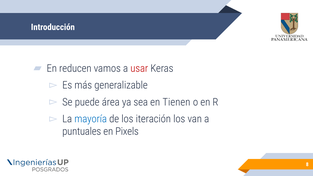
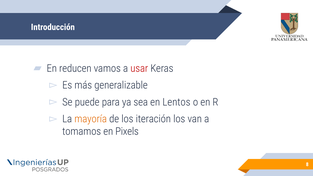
área: área -> para (111, 102)
Tienen: Tienen -> Lentos (176, 102)
mayoría colour: blue -> orange (91, 119)
puntuales: puntuales -> tomamos (82, 132)
